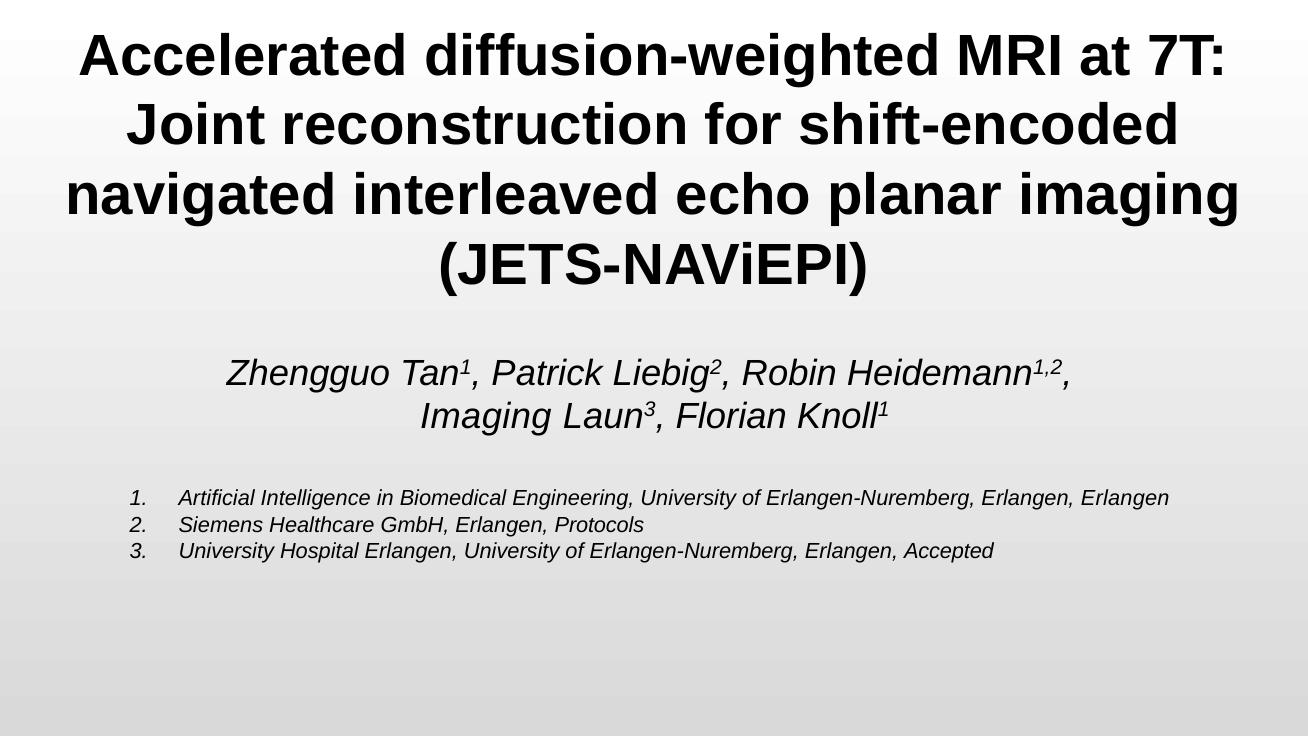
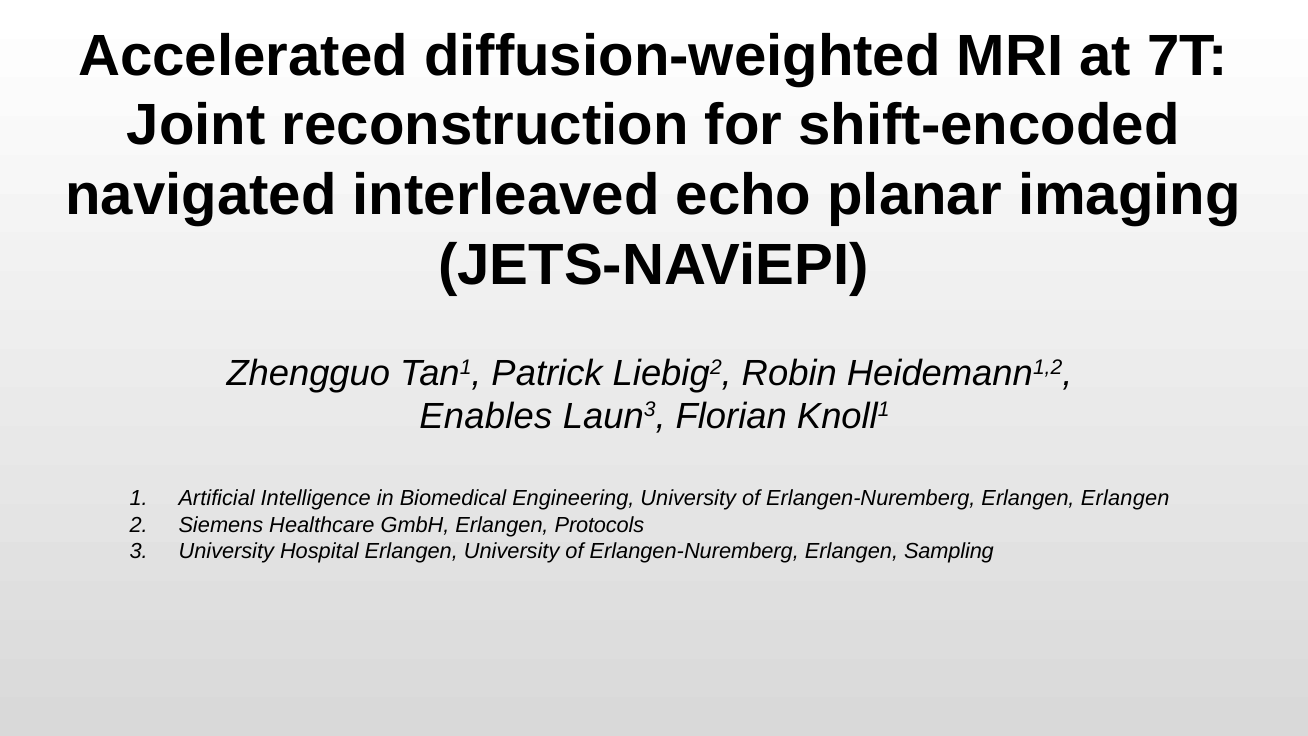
Imaging: Imaging -> Enables (486, 417)
Accepted: Accepted -> Sampling (949, 551)
